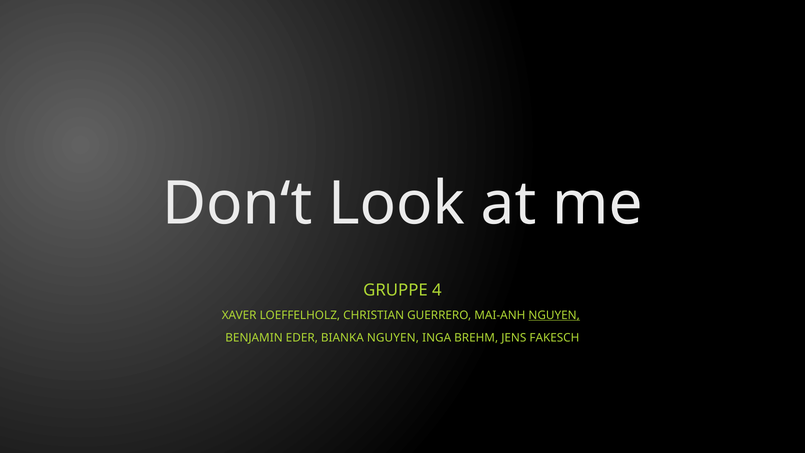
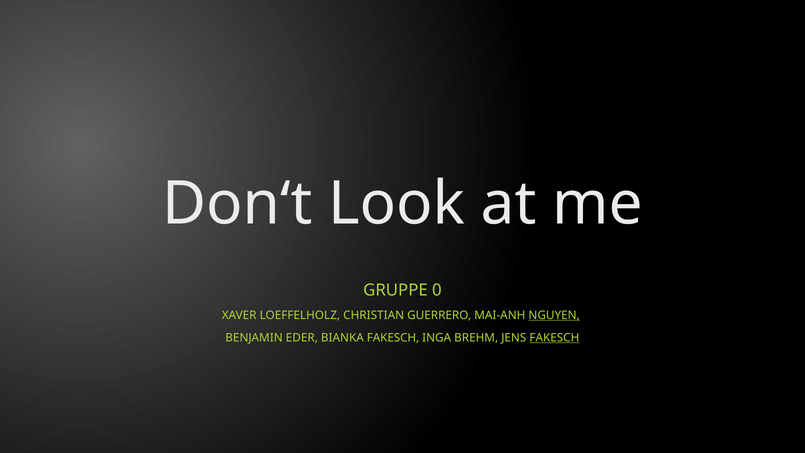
4: 4 -> 0 (437, 290)
BIANKA NGUYEN: NGUYEN -> FAKESCH (393, 338)
FAKESCH underline: none -> present (554, 338)
